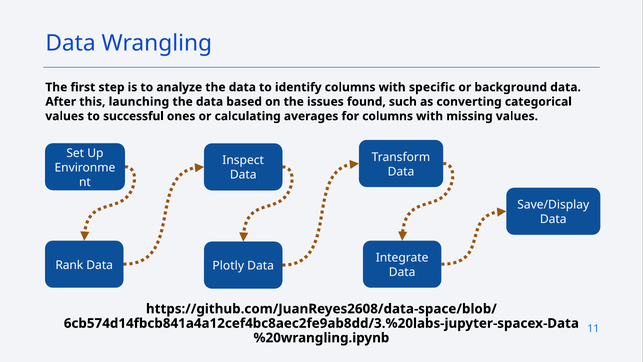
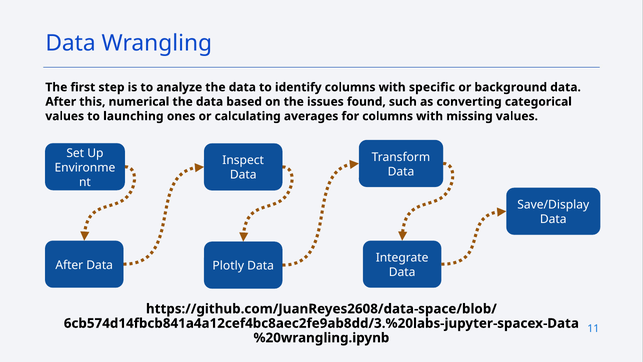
launching: launching -> numerical (139, 102)
successful: successful -> launching (133, 116)
Rank: Rank -> After (69, 265)
